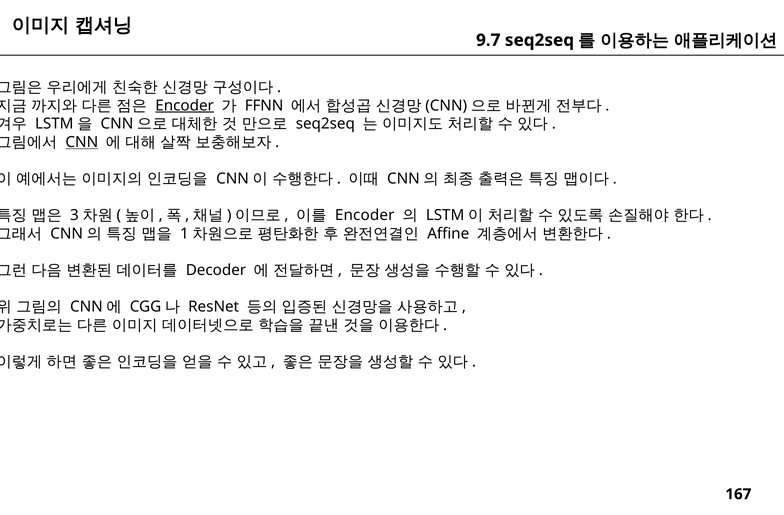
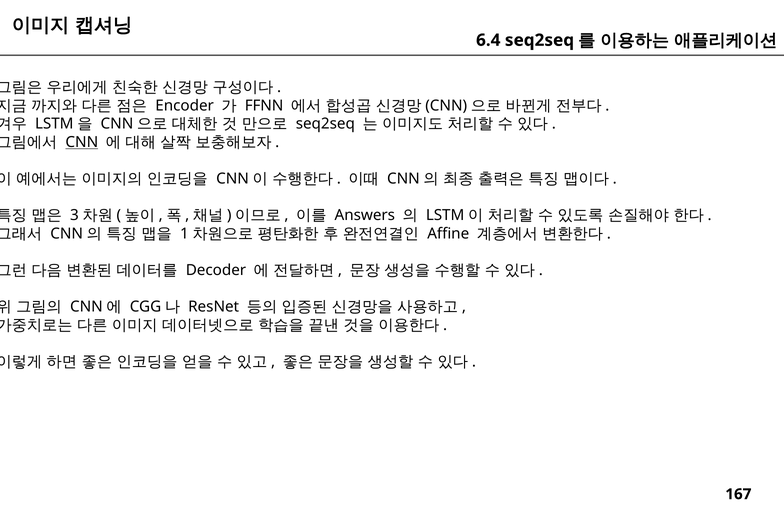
9.7: 9.7 -> 6.4 (488, 40)
Encoder underline: present -> none (185, 106)
Encoder: Encoder -> Answers (365, 215)
